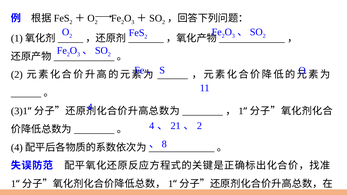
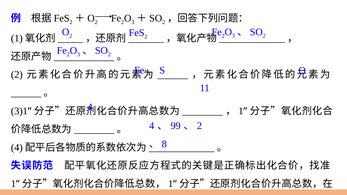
21: 21 -> 99 (176, 126)
